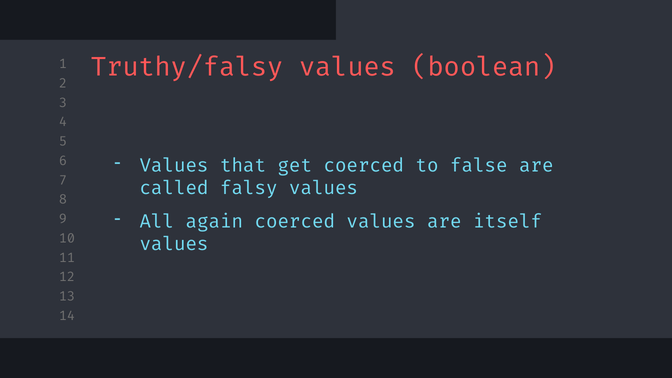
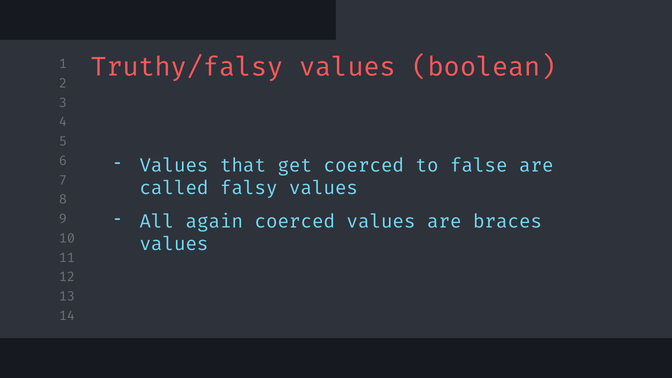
itself: itself -> braces (508, 222)
